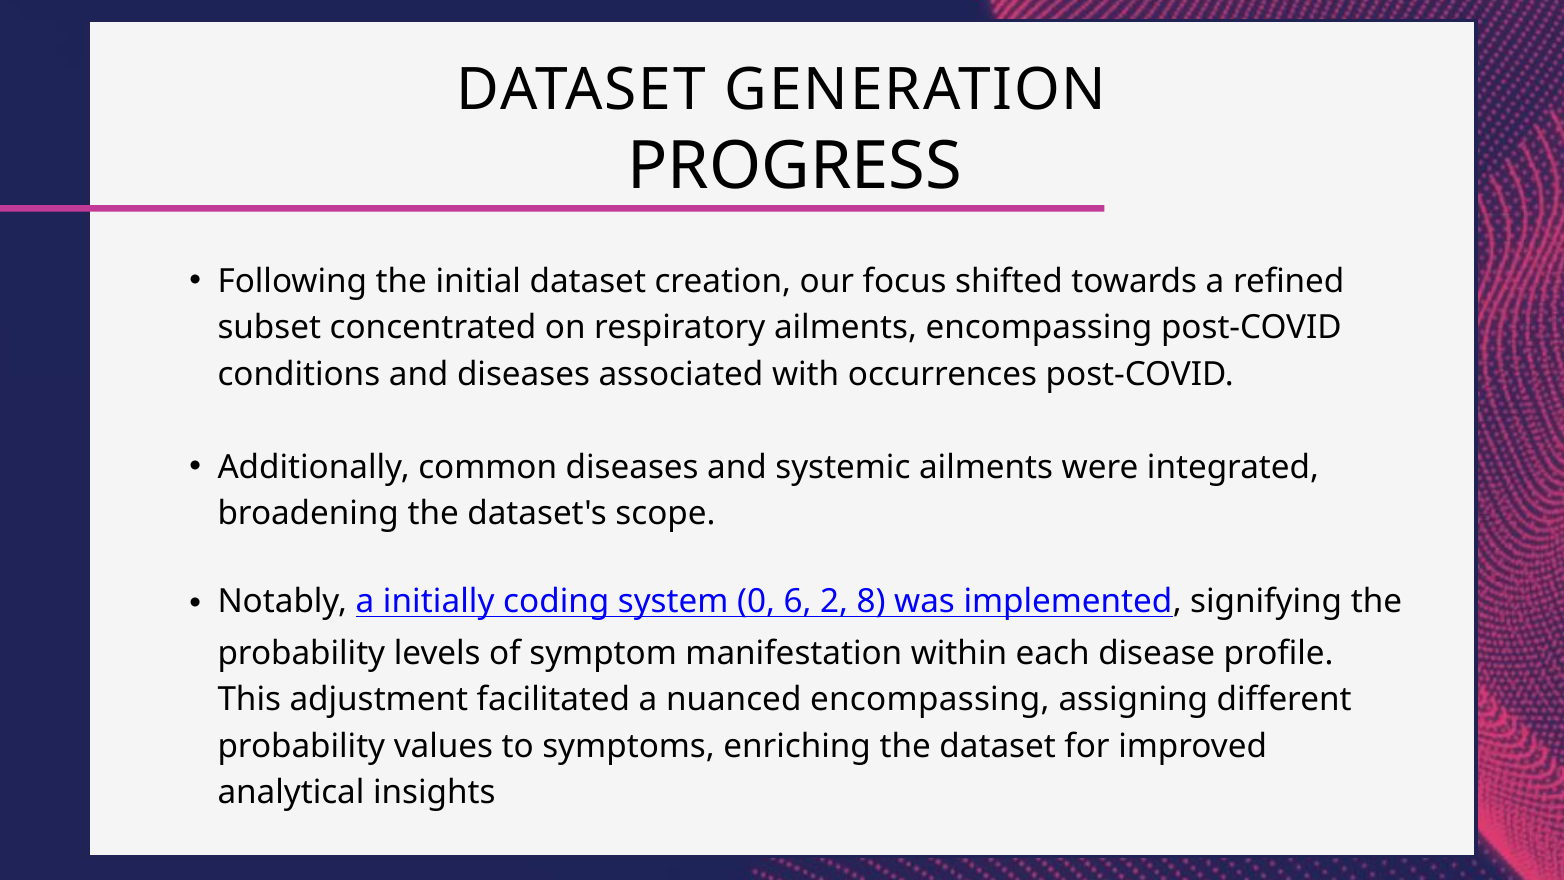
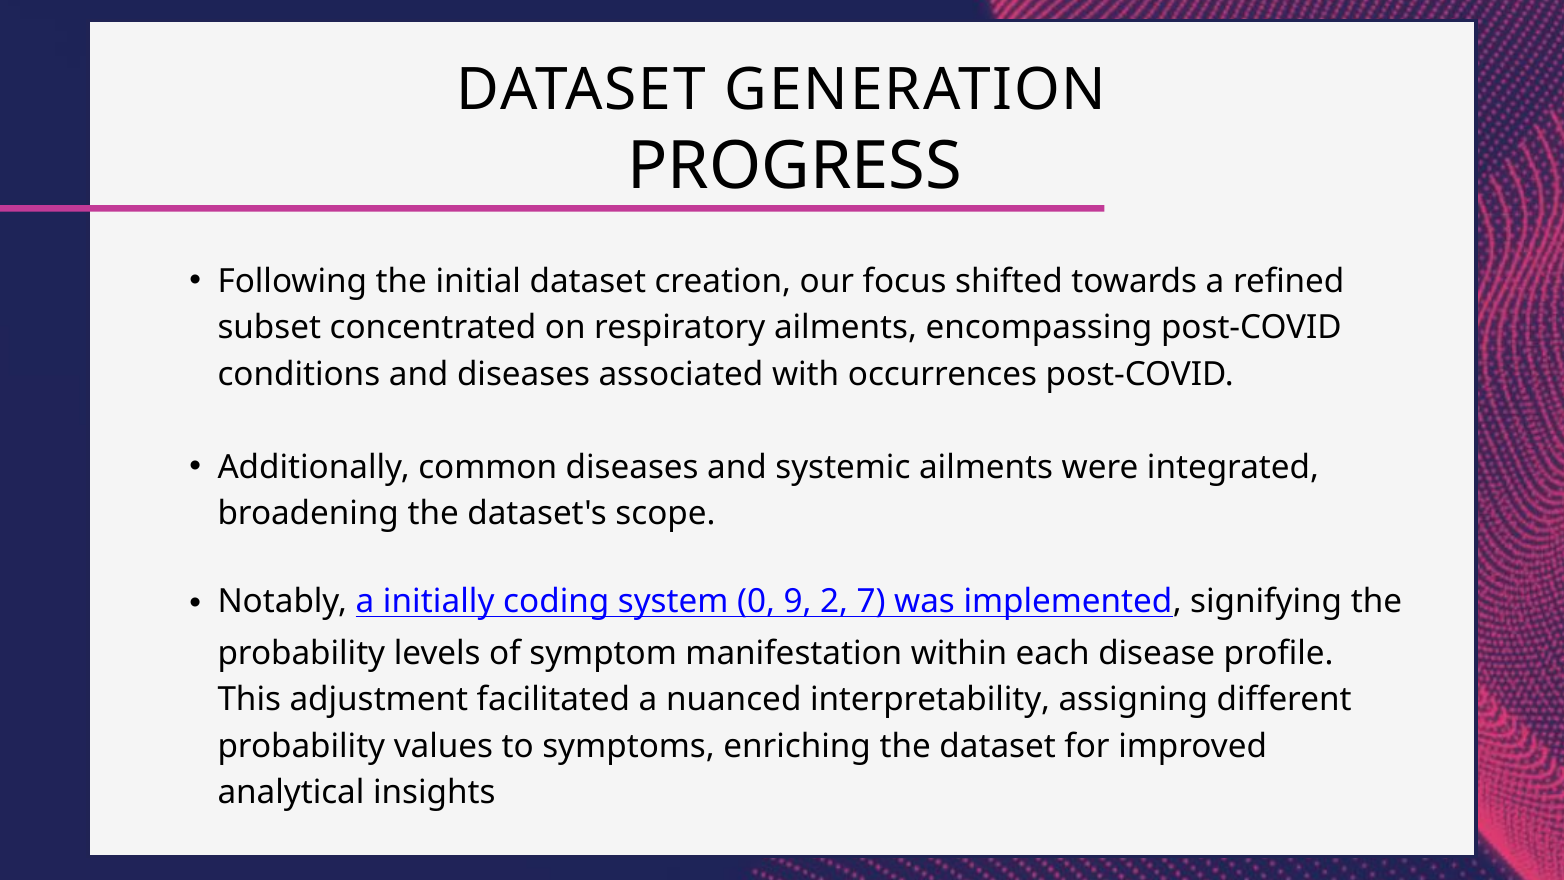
6: 6 -> 9 (797, 601)
8: 8 -> 7 (871, 601)
nuanced encompassing: encompassing -> interpretability (930, 700)
